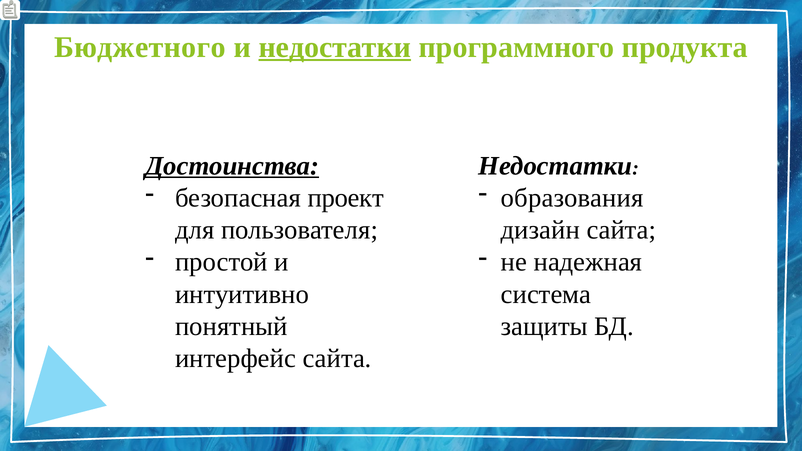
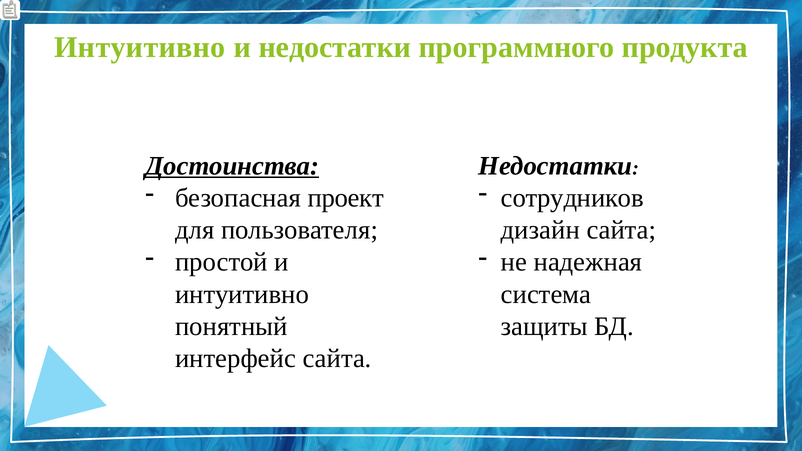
Бюджетного: Бюджетного -> Интуитивно (140, 47)
недостатки underline: present -> none (335, 47)
образования: образования -> сотрудников (572, 198)
